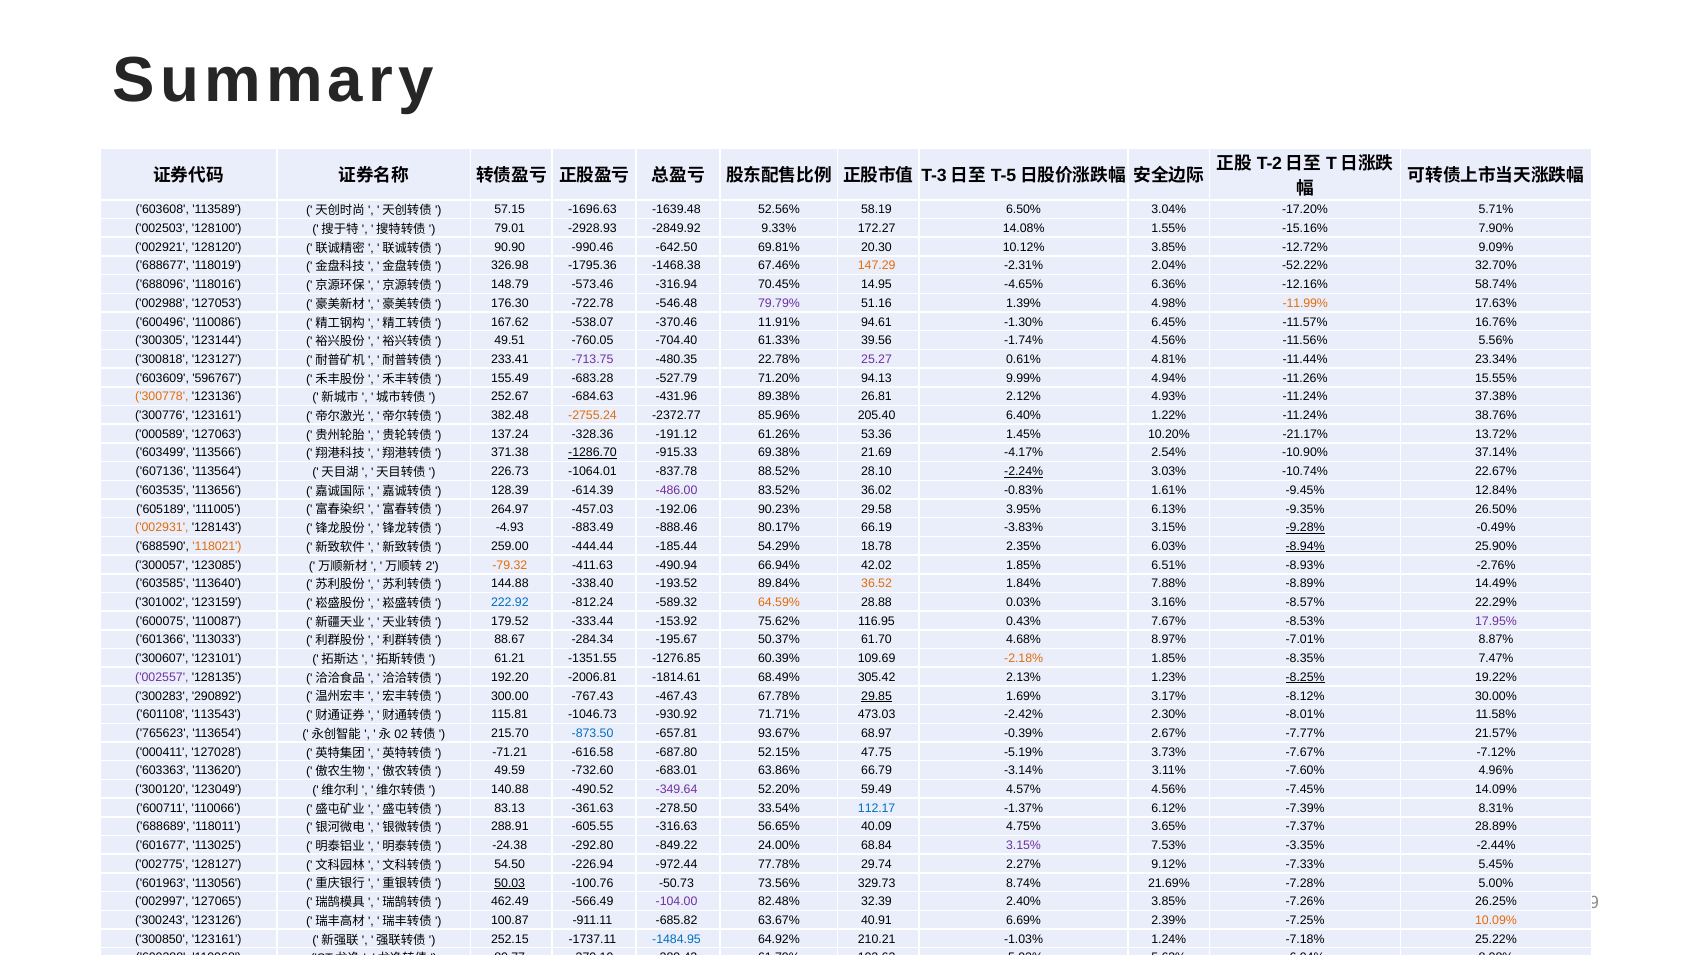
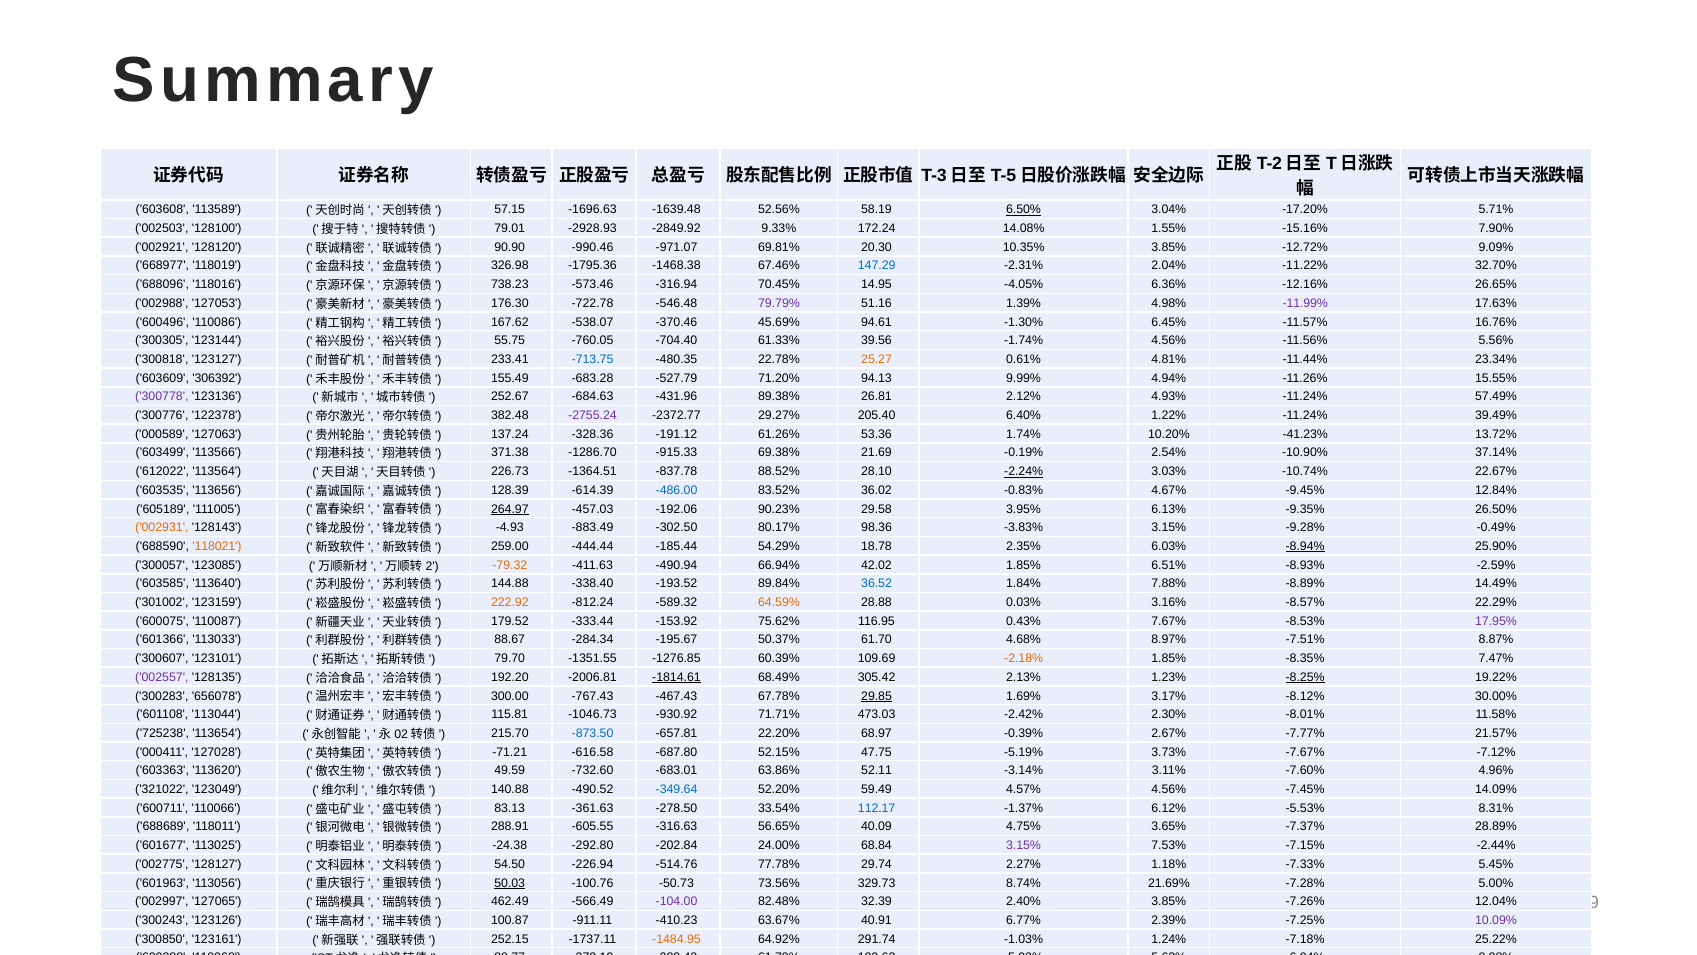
6.50% underline: none -> present (1024, 210)
172.27: 172.27 -> 172.24 (877, 228)
-642.50: -642.50 -> -971.07 (677, 247)
10.12%: 10.12% -> 10.35% (1024, 247)
688677: 688677 -> 668977 (162, 266)
147.29 colour: orange -> blue (877, 266)
-52.22%: -52.22% -> -11.22% (1305, 266)
148.79: 148.79 -> 738.23 (510, 284)
-4.65%: -4.65% -> -4.05% (1024, 284)
58.74%: 58.74% -> 26.65% (1496, 284)
-11.99% colour: orange -> purple (1305, 303)
11.91%: 11.91% -> 45.69% (779, 322)
49.51: 49.51 -> 55.75 (510, 341)
-713.75 colour: purple -> blue (593, 359)
25.27 colour: purple -> orange (877, 359)
596767: 596767 -> 306392 (217, 378)
300778 colour: orange -> purple (162, 397)
37.38%: 37.38% -> 57.49% (1496, 397)
300776 123161: 123161 -> 122378 (217, 415)
-2755.24 colour: orange -> purple (592, 415)
85.96%: 85.96% -> 29.27% (779, 415)
38.76%: 38.76% -> 39.49% (1496, 415)
1.45%: 1.45% -> 1.74% (1024, 434)
-21.17%: -21.17% -> -41.23% (1305, 434)
-1286.70 underline: present -> none (592, 453)
-4.17%: -4.17% -> -0.19% (1024, 453)
607136: 607136 -> 612022 (162, 471)
-1064.01: -1064.01 -> -1364.51 (592, 471)
-486.00 colour: purple -> blue (677, 490)
1.61%: 1.61% -> 4.67% (1169, 490)
264.97 underline: none -> present (510, 509)
-888.46: -888.46 -> -302.50 (677, 527)
66.19: 66.19 -> 98.36 (877, 527)
-9.28% underline: present -> none (1305, 527)
-2.76%: -2.76% -> -2.59% (1496, 565)
36.52 colour: orange -> blue (877, 583)
222.92 colour: blue -> orange (510, 602)
-7.01%: -7.01% -> -7.51% (1305, 640)
61.21: 61.21 -> 79.70 (510, 658)
-1814.61 underline: none -> present (676, 677)
290892: 290892 -> 656078 (217, 696)
113543: 113543 -> 113044 (216, 714)
765623: 765623 -> 725238 (162, 733)
93.67%: 93.67% -> 22.20% (779, 733)
66.79: 66.79 -> 52.11 (877, 770)
300120: 300120 -> 321022 (162, 789)
-349.64 colour: purple -> blue (677, 789)
-7.39%: -7.39% -> -5.53% (1305, 808)
-849.22: -849.22 -> -202.84 (677, 845)
-3.35%: -3.35% -> -7.15% (1305, 845)
-972.44: -972.44 -> -514.76 (677, 864)
9.12%: 9.12% -> 1.18% (1169, 864)
26.25%: 26.25% -> 12.04% (1496, 901)
-685.82: -685.82 -> -410.23 (677, 920)
6.69%: 6.69% -> 6.77% (1024, 920)
10.09% colour: orange -> purple (1496, 920)
-1484.95 colour: blue -> orange (676, 939)
210.21: 210.21 -> 291.74 (877, 939)
